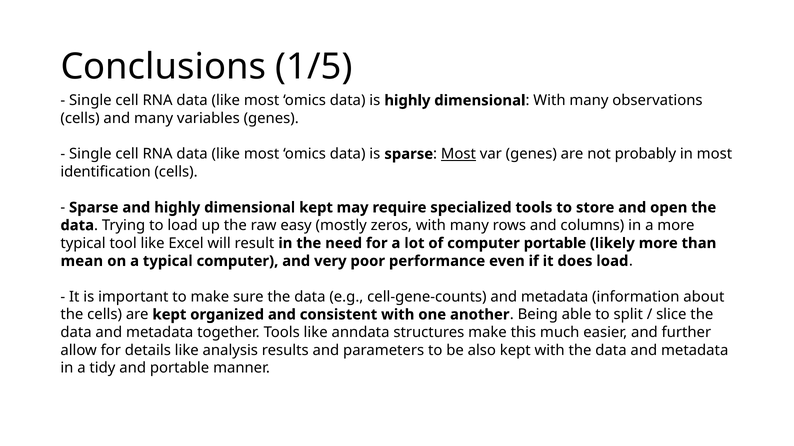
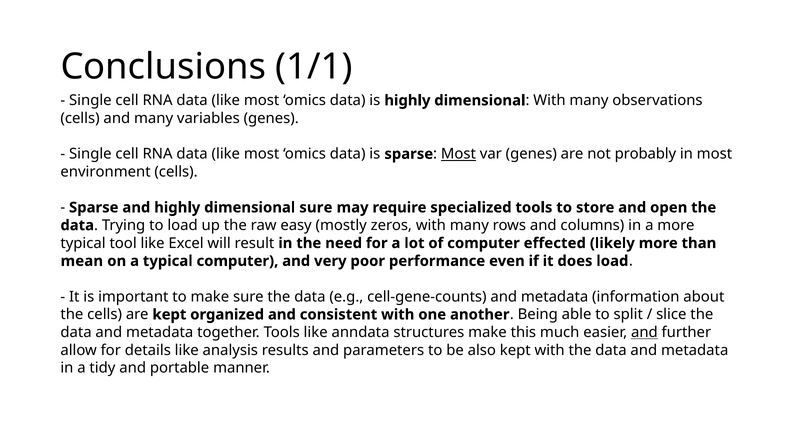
1/5: 1/5 -> 1/1 (314, 67)
identification: identification -> environment (106, 172)
dimensional kept: kept -> sure (316, 208)
computer portable: portable -> effected (555, 244)
and underline: none -> present (644, 333)
